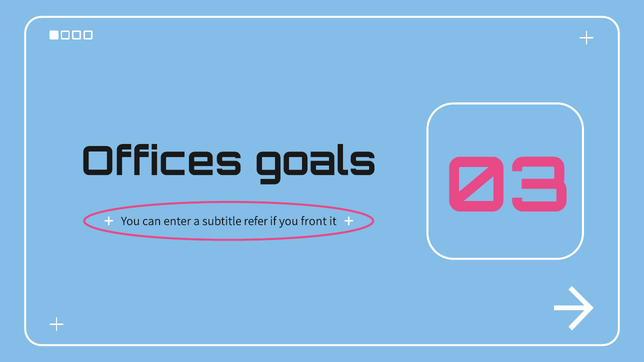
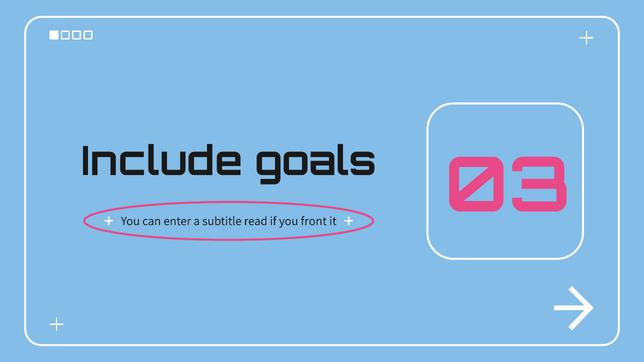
Offices: Offices -> Include (162, 162)
refer: refer -> read (256, 221)
